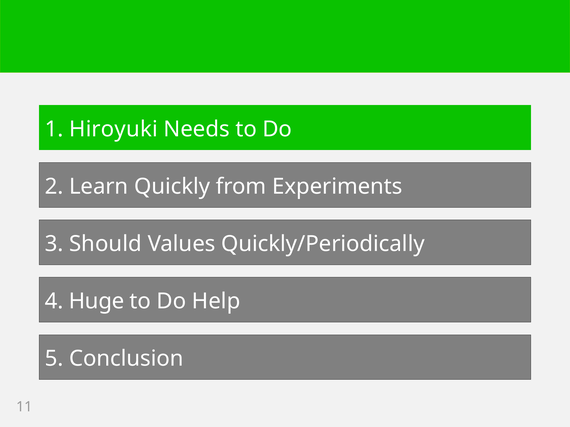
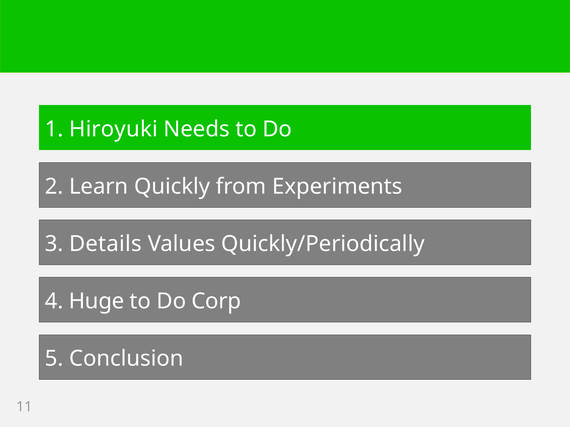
Should: Should -> Details (105, 244)
Help: Help -> Corp (216, 302)
